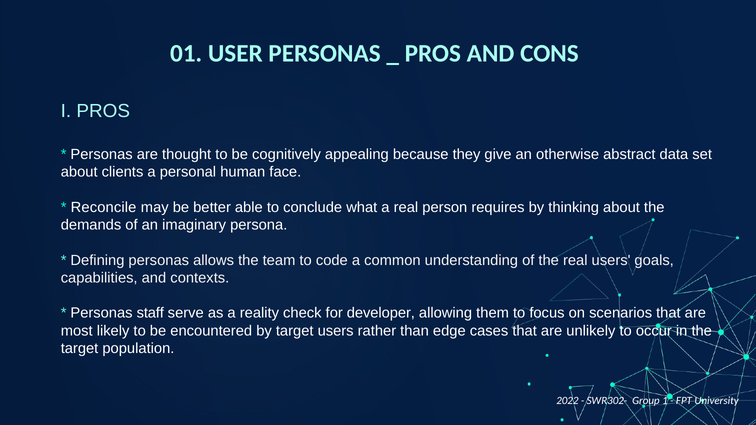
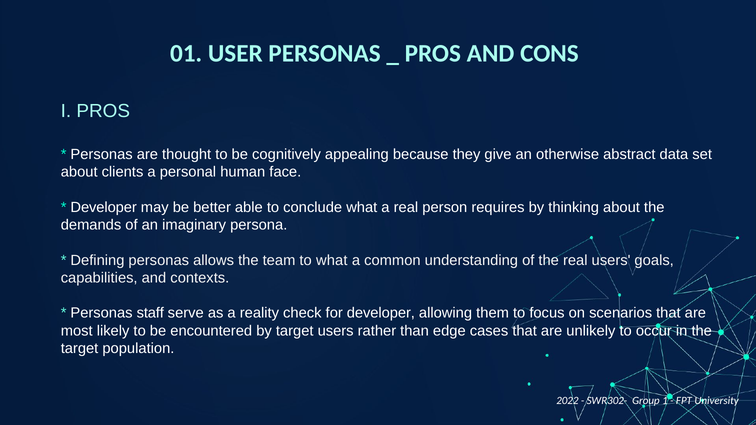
Reconcile: Reconcile -> Developer (104, 207)
to code: code -> what (332, 260)
